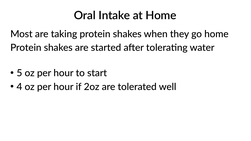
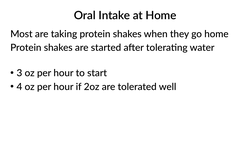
5: 5 -> 3 (19, 73)
